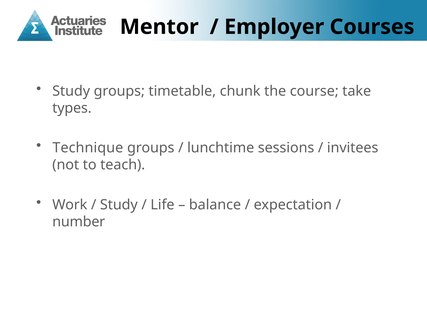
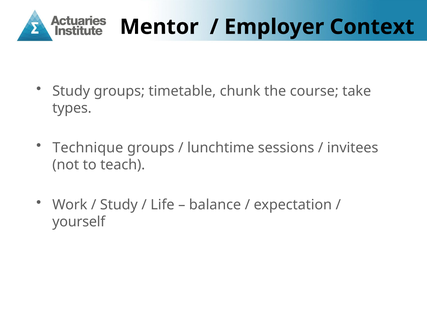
Courses: Courses -> Context (372, 27)
number: number -> yourself (79, 222)
